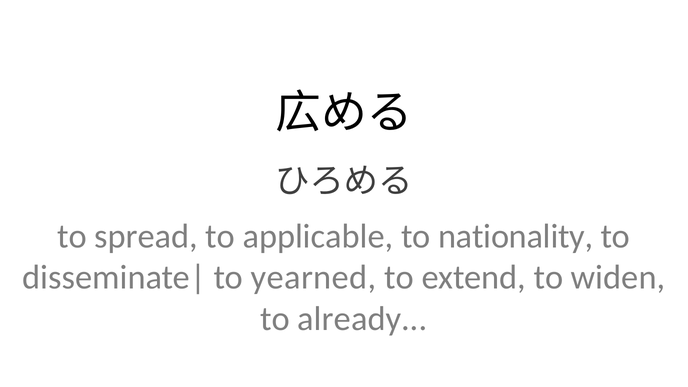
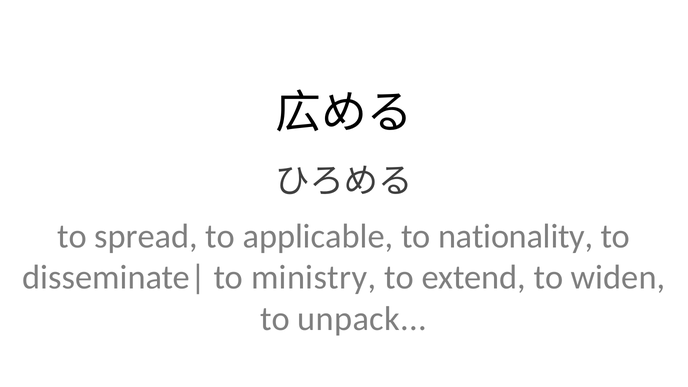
yearned: yearned -> ministry (314, 278)
already: already -> unpack (362, 319)
